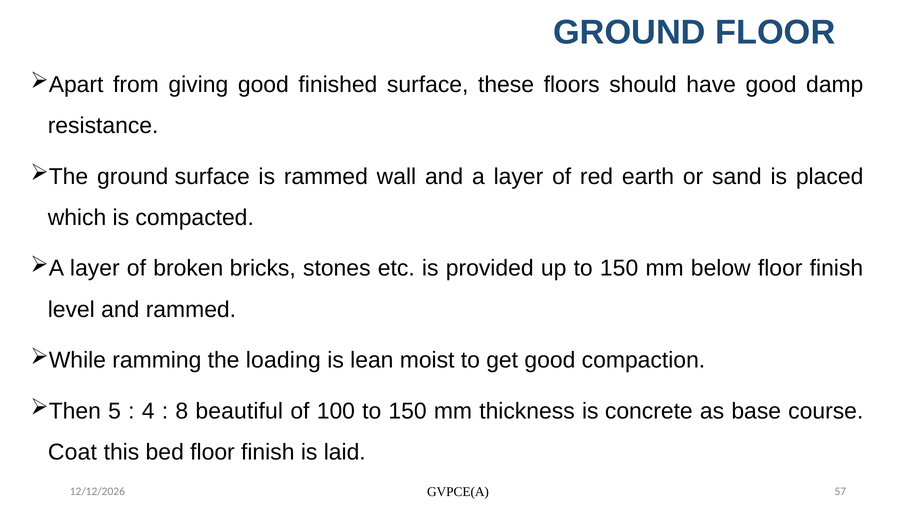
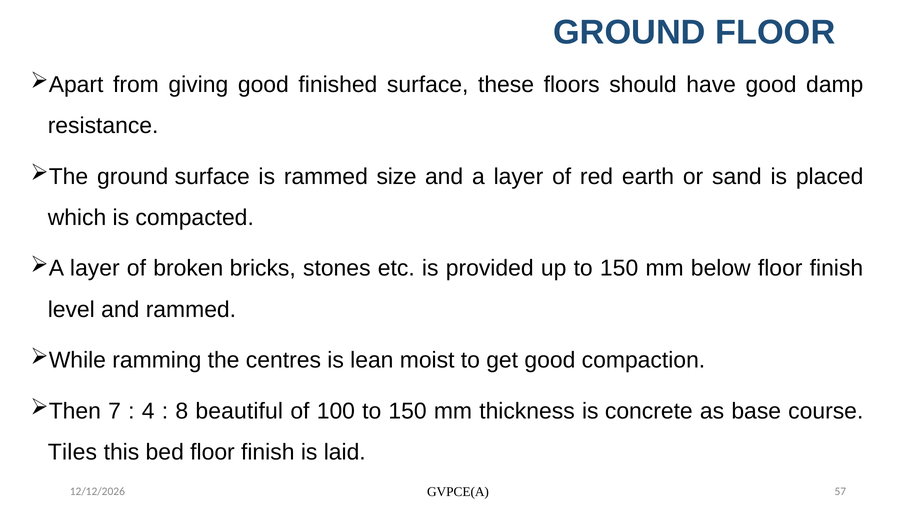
wall: wall -> size (397, 177)
loading: loading -> centres (283, 361)
5: 5 -> 7 (115, 411)
Coat: Coat -> Tiles (72, 453)
